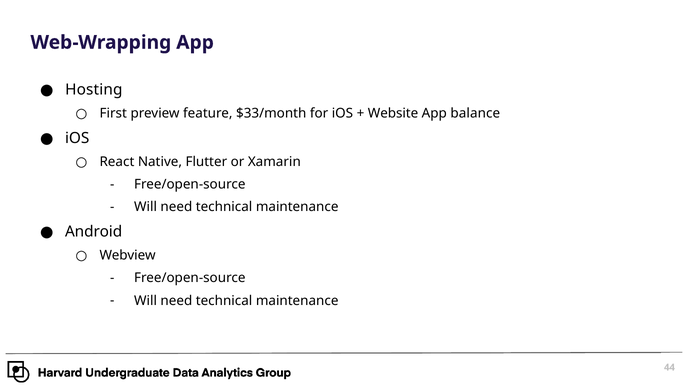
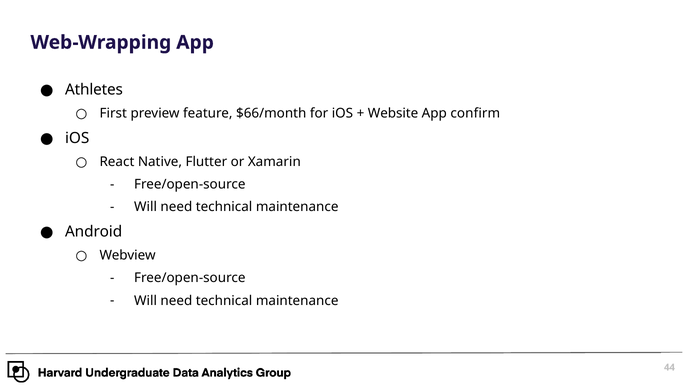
Hosting: Hosting -> Athletes (94, 90)
$33/month: $33/month -> $66/month (271, 113)
balance: balance -> confirm (475, 113)
